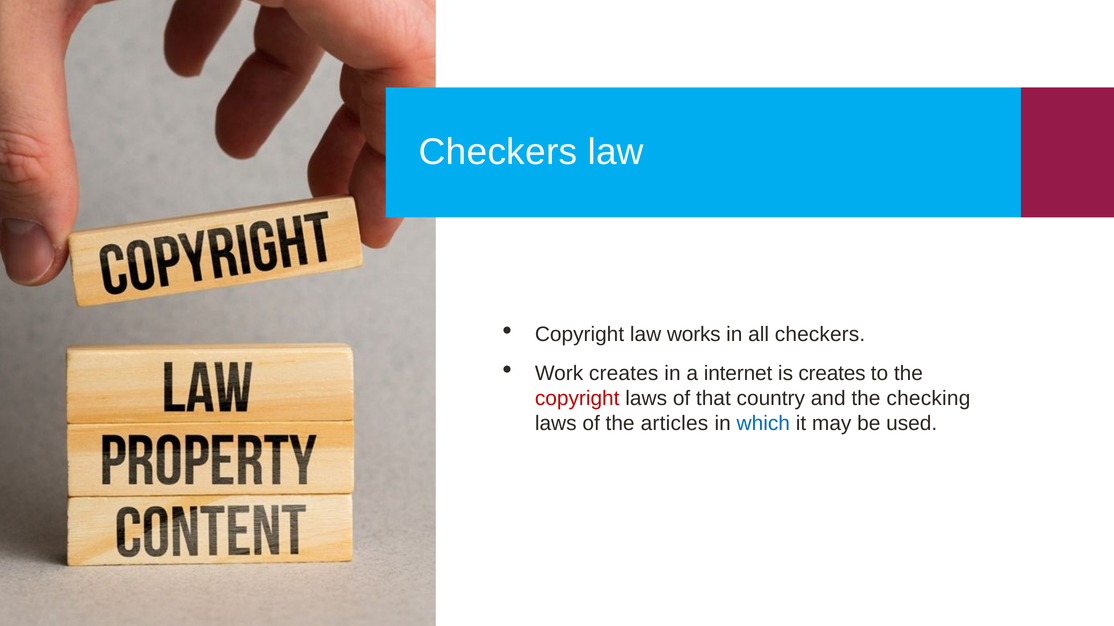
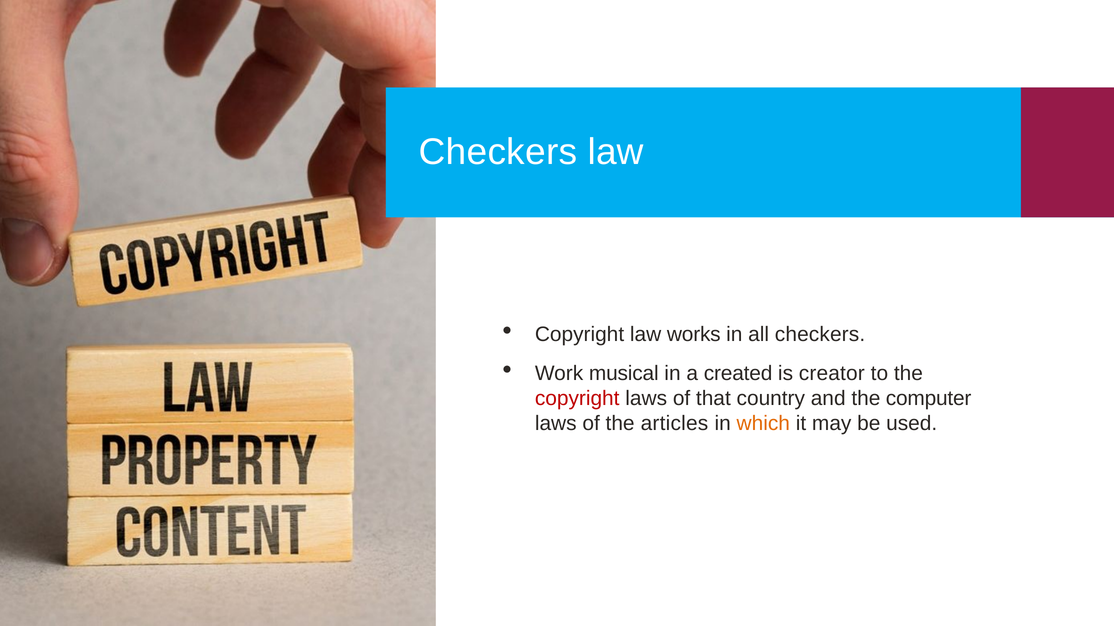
Work creates: creates -> musical (624, 373)
internet: internet -> created (738, 373)
is creates: creates -> creator (832, 373)
checking: checking -> computer (929, 399)
which colour: blue -> orange (763, 424)
